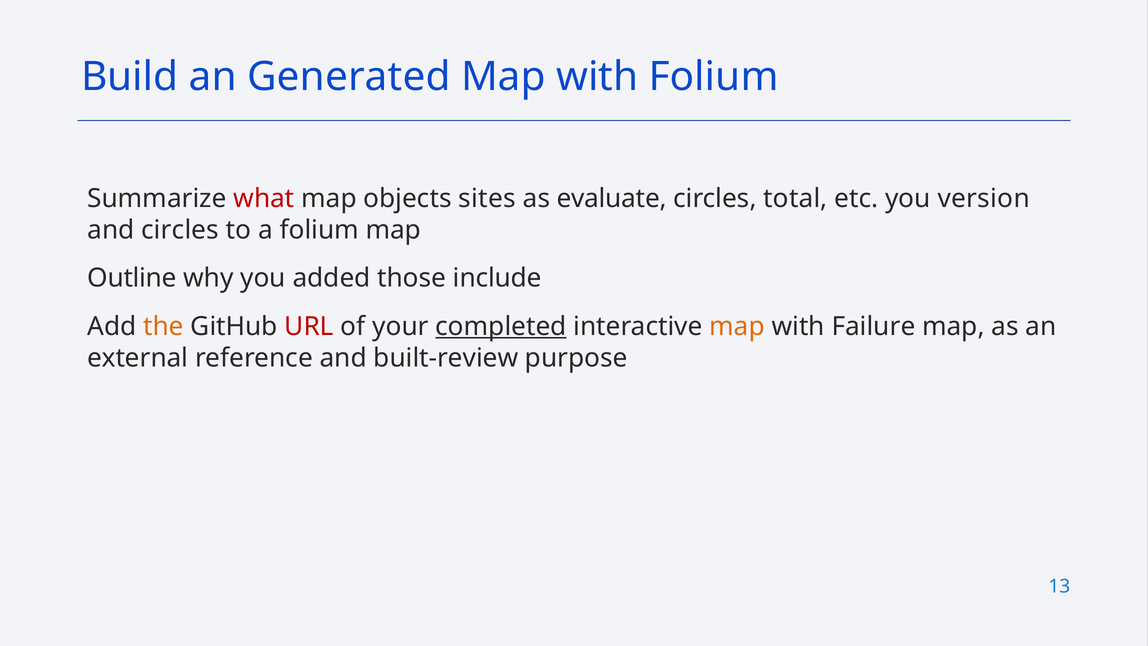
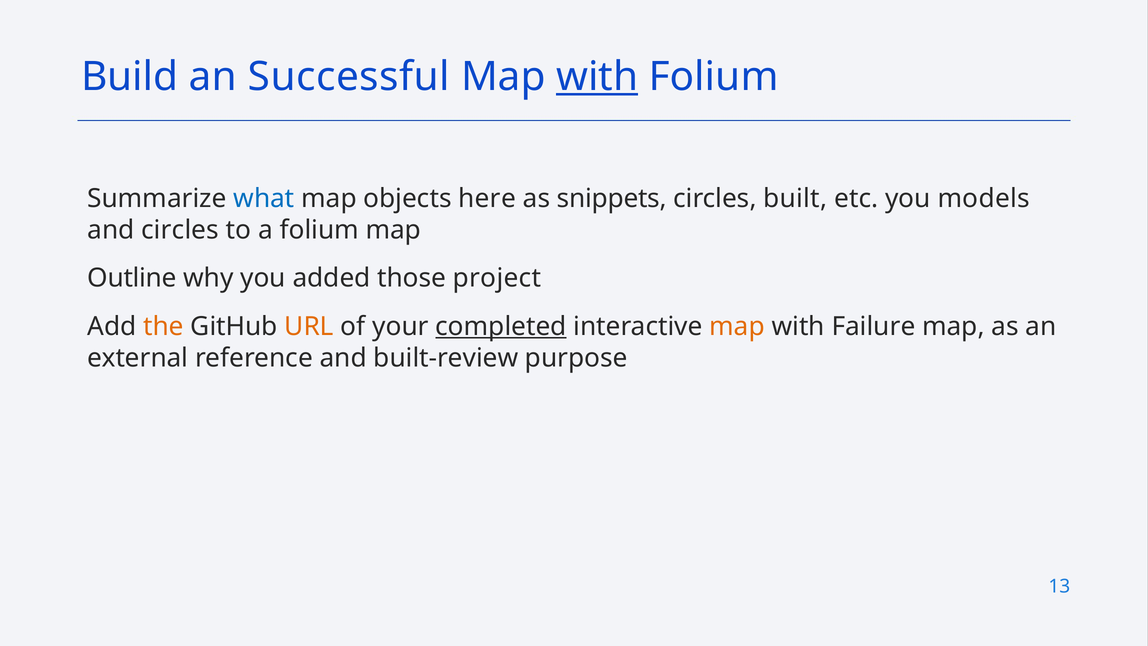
Generated: Generated -> Successful (349, 77)
with underline: none -> present (597, 77)
what colour: red -> blue (264, 198)
sites: sites -> here (487, 198)
evaluate: evaluate -> snippets (612, 198)
total: total -> built (795, 198)
version: version -> models (984, 198)
include: include -> project (497, 278)
URL colour: red -> orange (309, 326)
